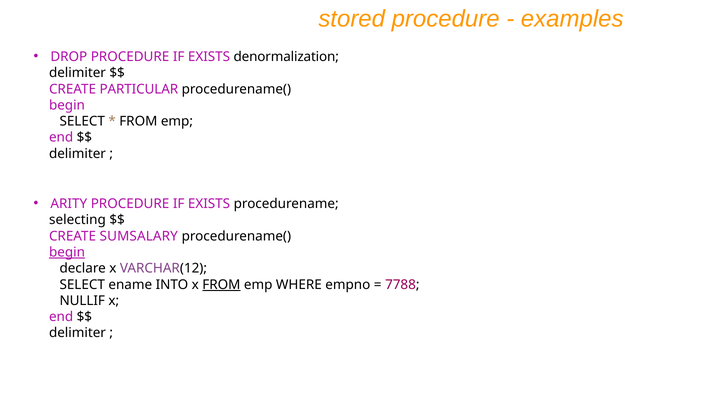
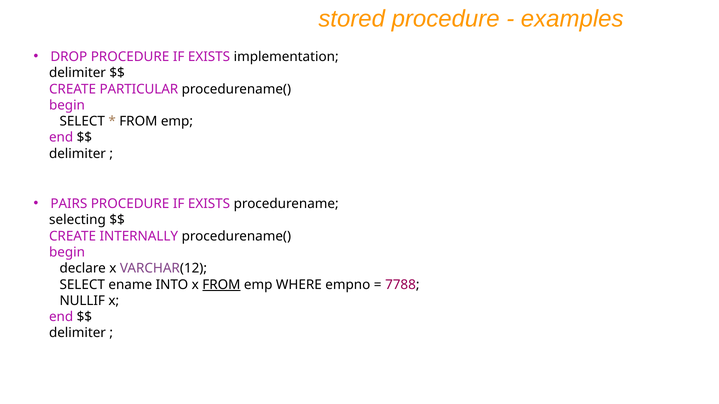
denormalization: denormalization -> implementation (286, 57)
ARITY: ARITY -> PAIRS (69, 204)
SUMSALARY: SUMSALARY -> INTERNALLY (139, 236)
begin underline: present -> none (67, 253)
